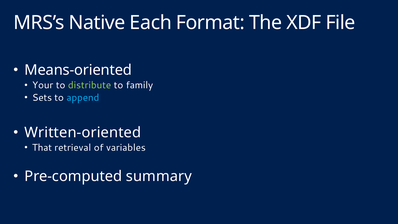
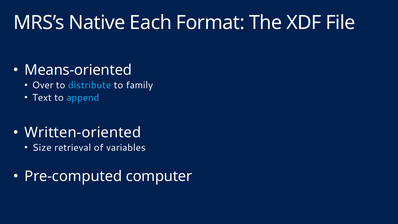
Your: Your -> Over (43, 85)
distribute colour: light green -> light blue (90, 85)
Sets: Sets -> Text (42, 98)
That: That -> Size (42, 148)
summary: summary -> computer (159, 176)
